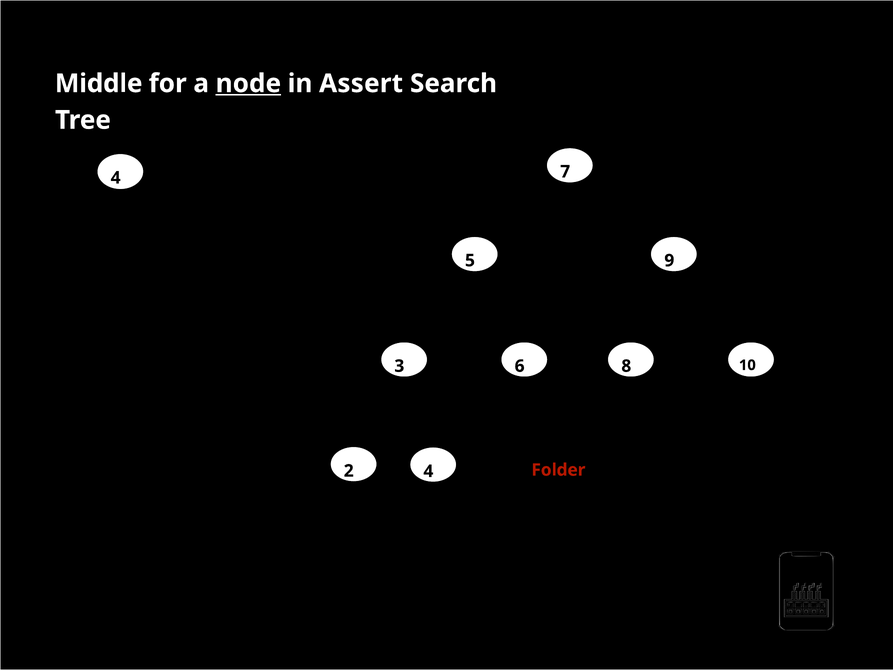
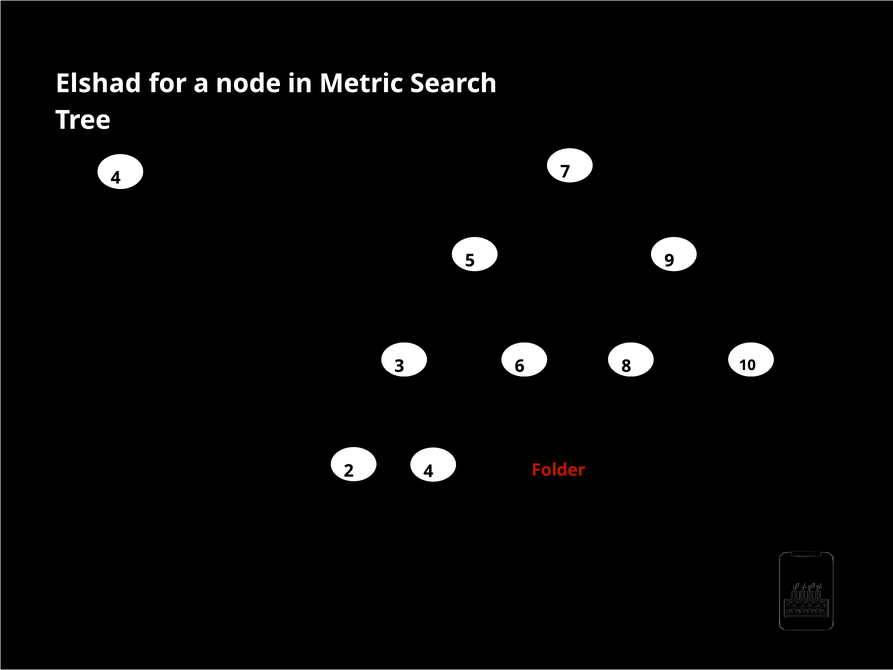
Middle: Middle -> Elshad (98, 84)
node underline: present -> none (248, 84)
Assert: Assert -> Metric (361, 84)
